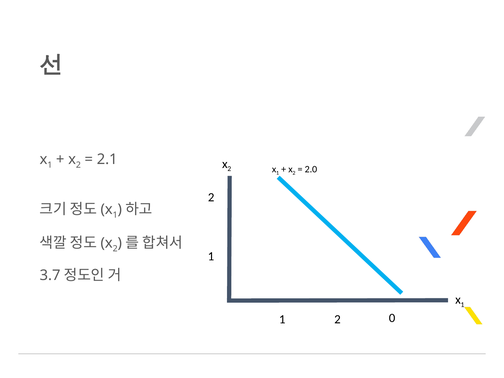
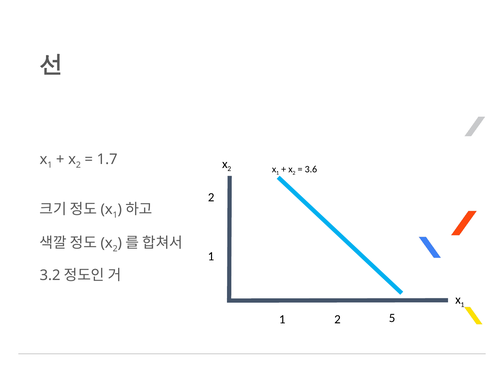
2.1: 2.1 -> 1.7 (107, 159)
2.0: 2.0 -> 3.6 (311, 169)
3.7: 3.7 -> 3.2 (50, 275)
0: 0 -> 5 (392, 318)
